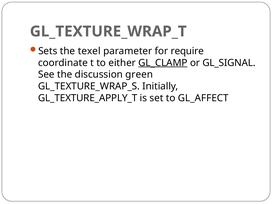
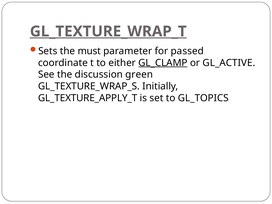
GL_TEXTURE_WRAP_T underline: none -> present (108, 31)
texel: texel -> must (89, 51)
require: require -> passed (187, 51)
GL_SIGNAL: GL_SIGNAL -> GL_ACTIVE (229, 63)
GL_AFFECT: GL_AFFECT -> GL_TOPICS (203, 98)
